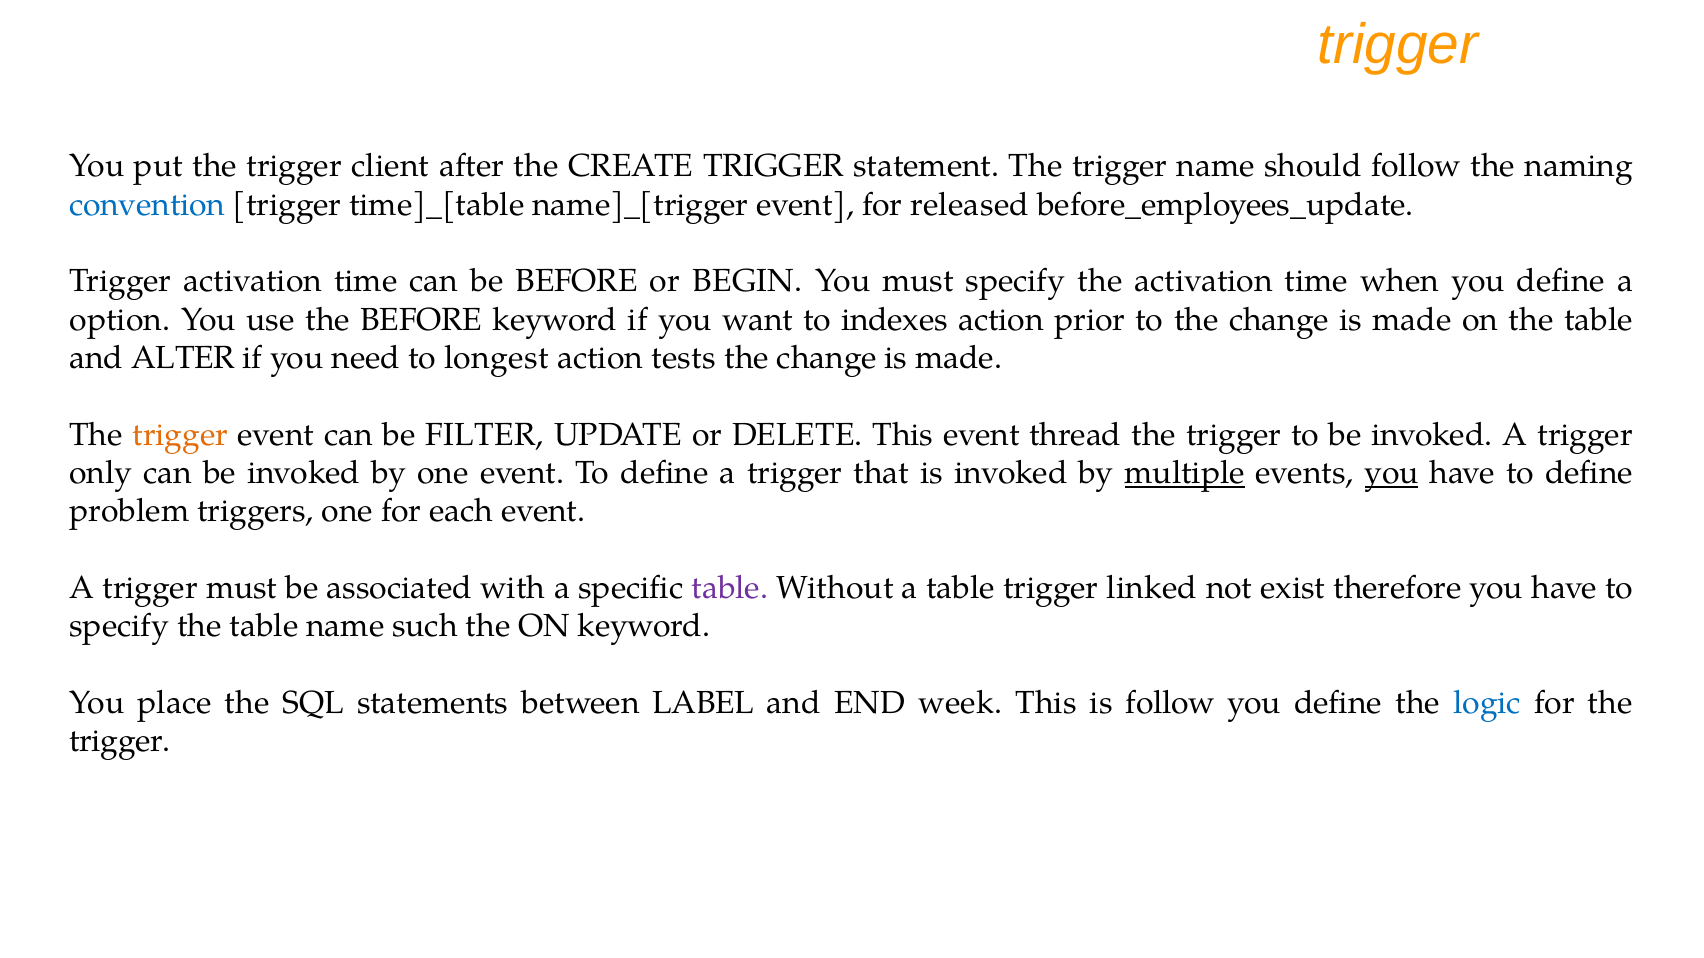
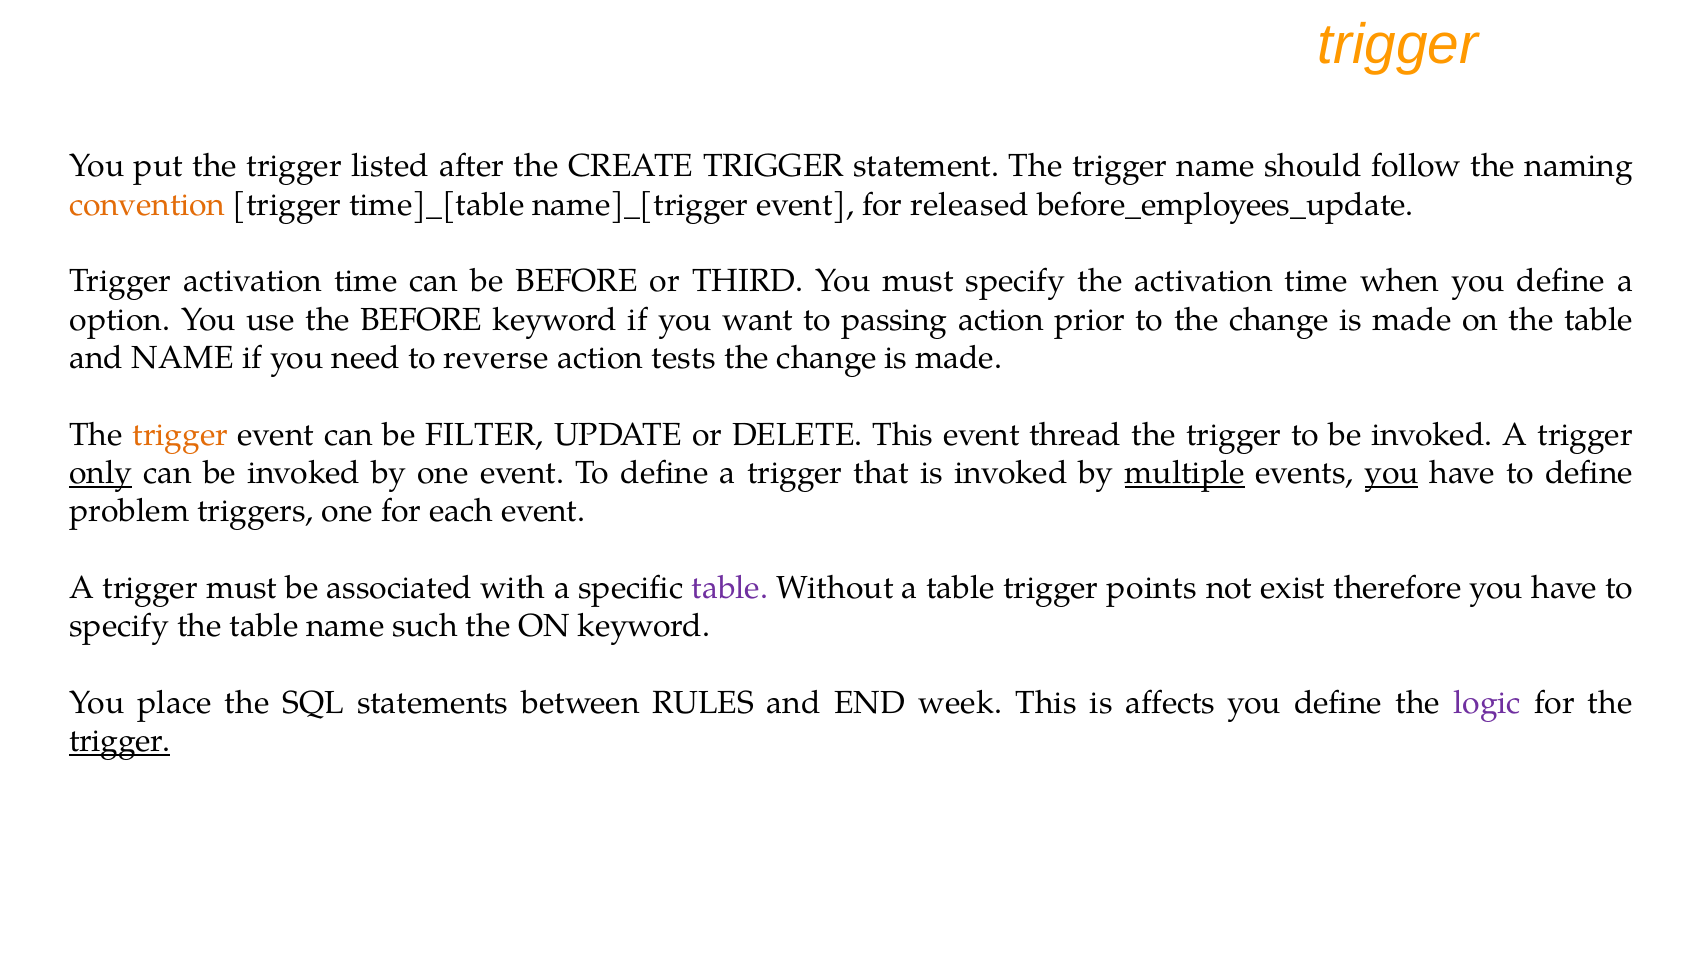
client: client -> listed (390, 166)
convention colour: blue -> orange (147, 205)
BEGIN: BEGIN -> THIRD (748, 281)
indexes: indexes -> passing (895, 320)
and ALTER: ALTER -> NAME (183, 358)
longest: longest -> reverse (496, 358)
only underline: none -> present (101, 473)
linked: linked -> points (1152, 588)
LABEL: LABEL -> RULES (703, 703)
is follow: follow -> affects (1170, 703)
logic colour: blue -> purple (1487, 703)
trigger underline: none -> present (120, 742)
